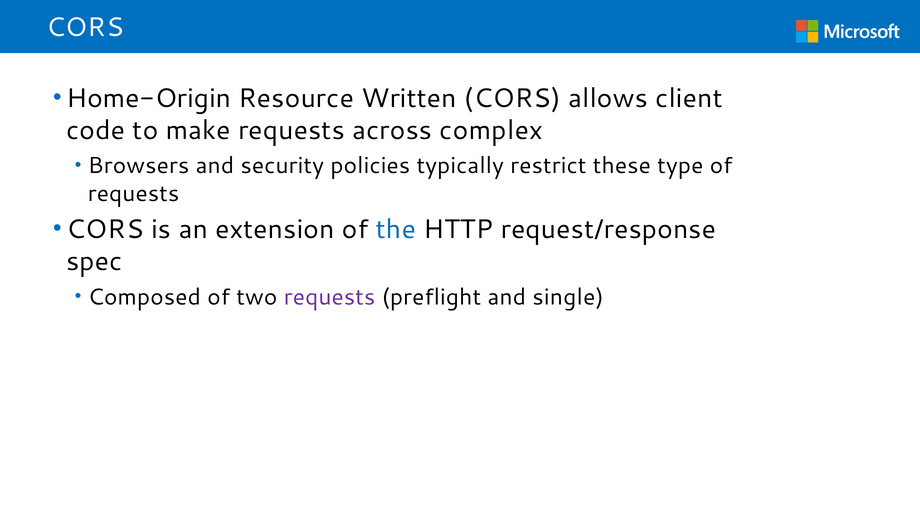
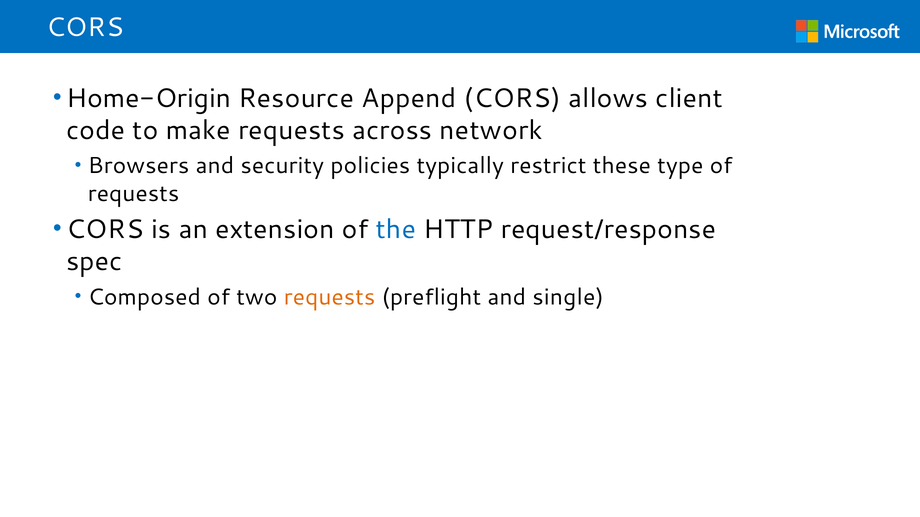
Written: Written -> Append (409, 98)
complex: complex -> network (491, 131)
requests colour: purple -> orange (330, 297)
